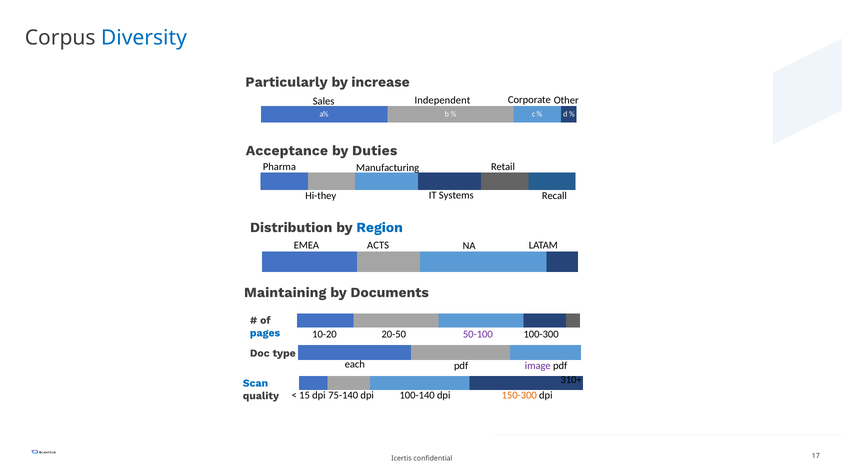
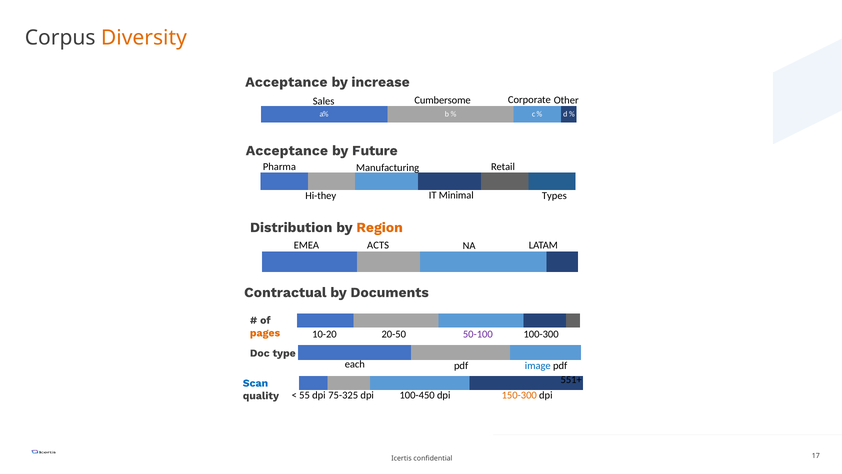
Diversity colour: blue -> orange (144, 38)
Particularly: Particularly -> Acceptance (286, 82)
Independent: Independent -> Cumbersome (443, 100)
Duties: Duties -> Future (375, 150)
Systems: Systems -> Minimal (456, 195)
Recall: Recall -> Types (554, 195)
Region colour: blue -> orange (380, 227)
Maintaining: Maintaining -> Contractual (285, 292)
pages colour: blue -> orange (265, 333)
image colour: purple -> blue (538, 365)
310+: 310+ -> 551+ (571, 379)
15: 15 -> 55 (305, 395)
75-140: 75-140 -> 75-325 (343, 395)
100-140: 100-140 -> 100-450 (417, 395)
